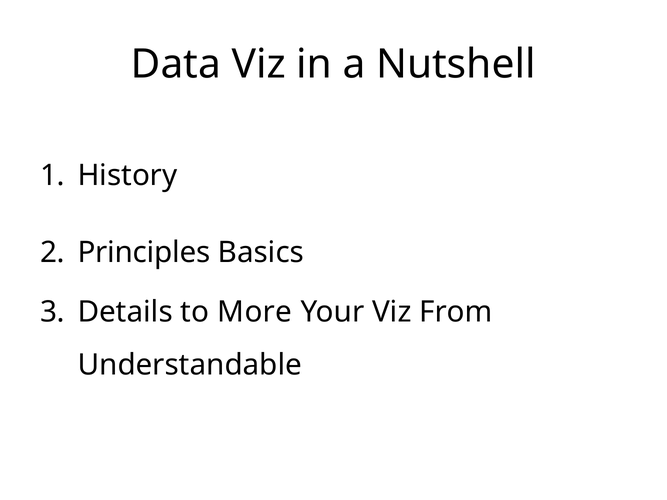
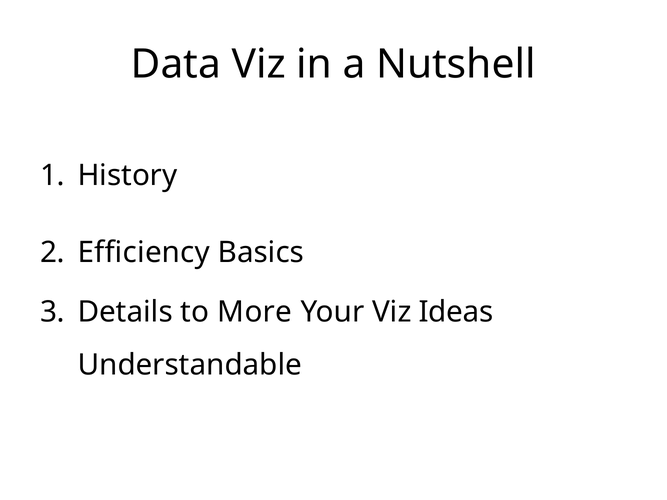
Principles: Principles -> Efficiency (144, 253)
From: From -> Ideas (456, 312)
